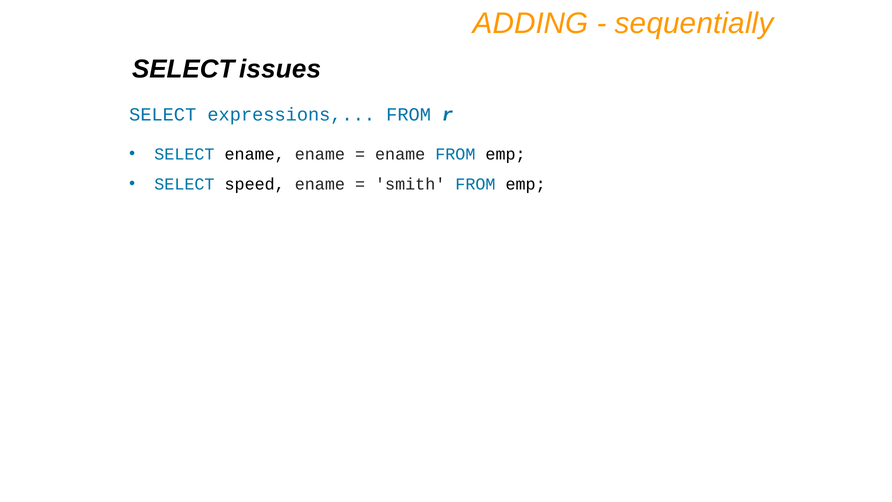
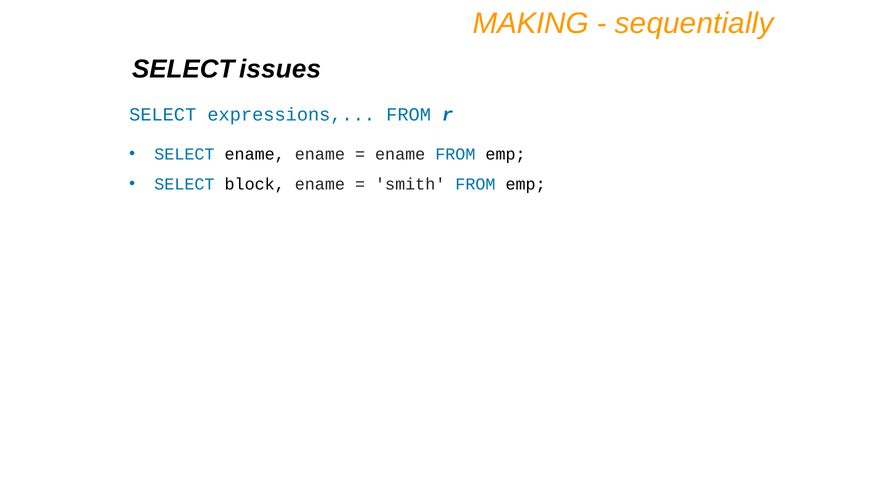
ADDING: ADDING -> MAKING (531, 23)
speed: speed -> block (255, 184)
